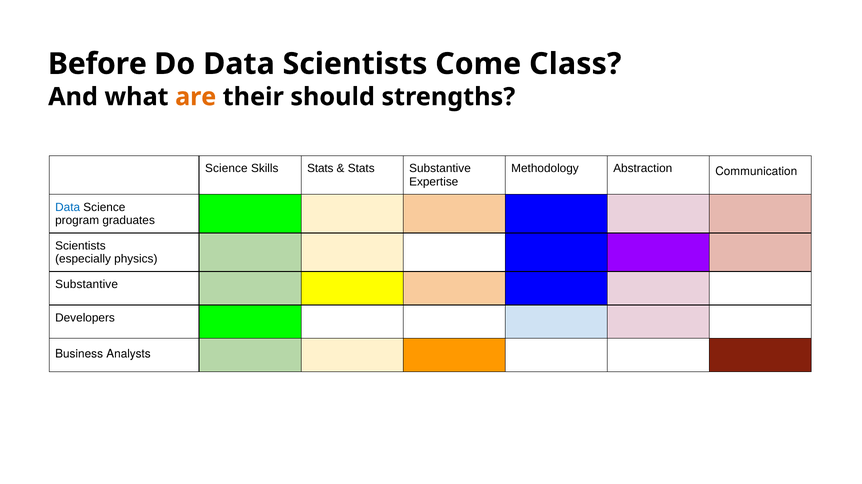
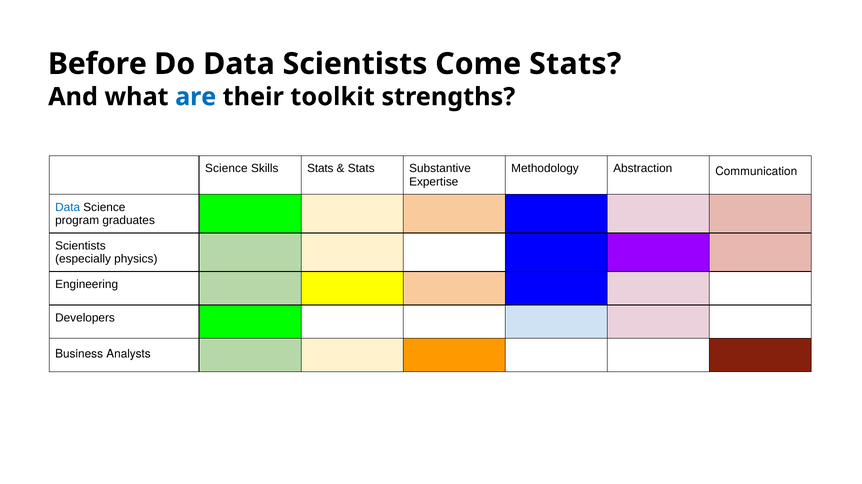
Come Class: Class -> Stats (575, 64)
are colour: orange -> blue (196, 97)
should: should -> toolkit (333, 97)
Substantive: Substantive -> Engineering (87, 284)
